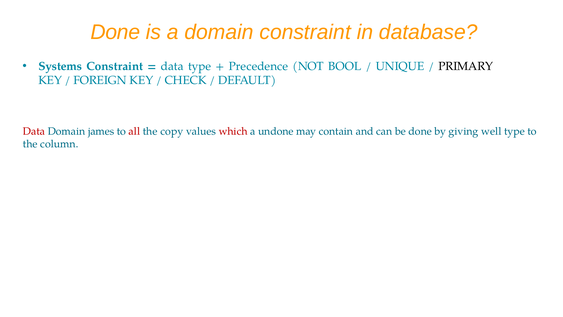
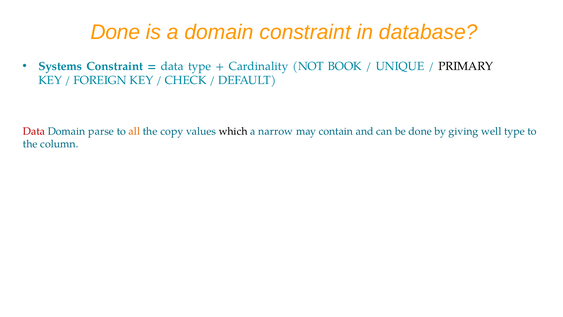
Precedence: Precedence -> Cardinality (259, 66)
BOOL: BOOL -> BOOK (345, 66)
james: james -> parse (101, 131)
all colour: red -> orange (134, 131)
which colour: red -> black (233, 131)
undone: undone -> narrow (276, 131)
